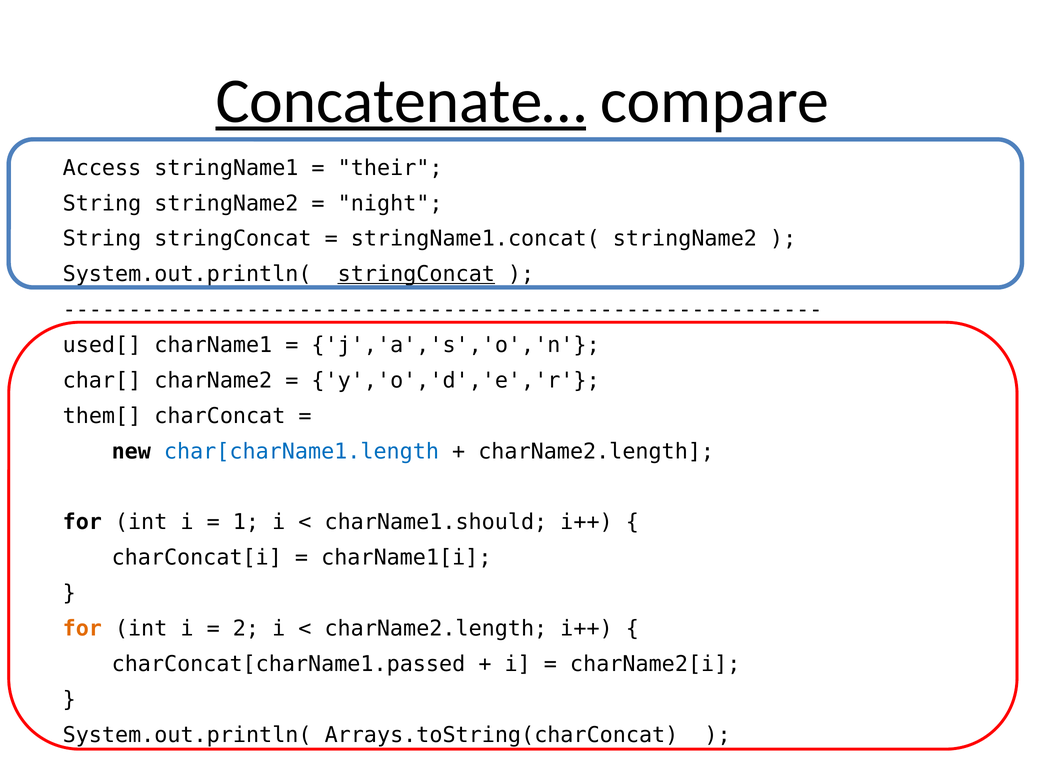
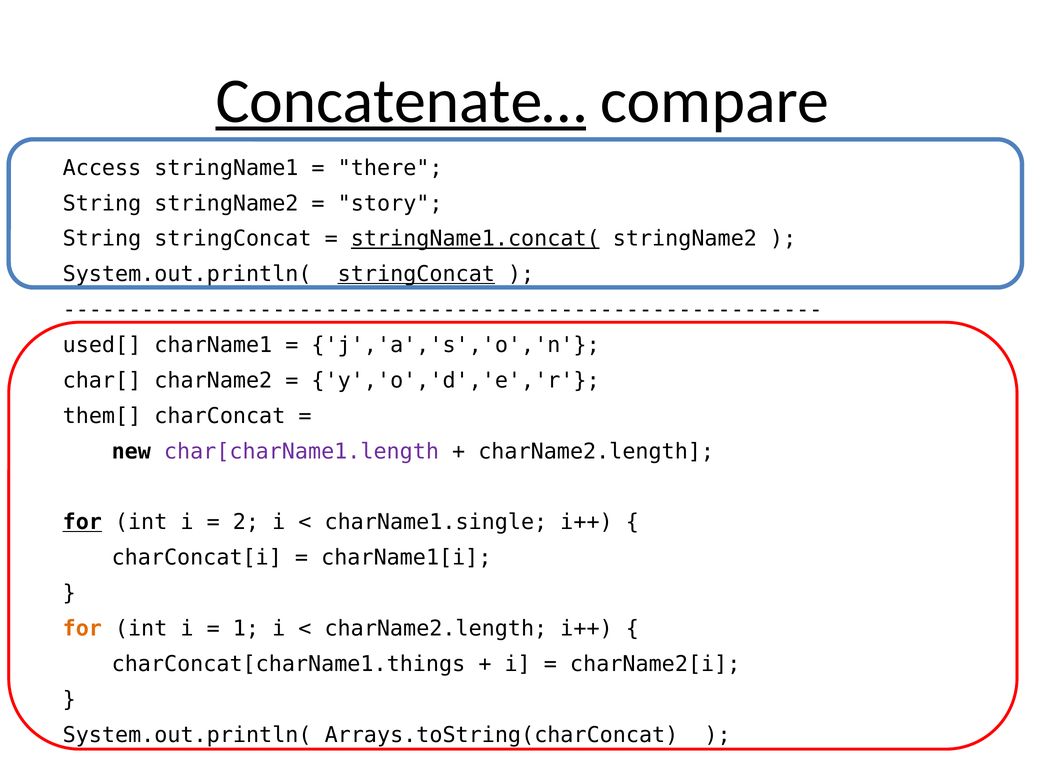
their: their -> there (390, 168)
night: night -> story (390, 203)
stringName1.concat( underline: none -> present (475, 239)
char[charName1.length colour: blue -> purple (301, 451)
for underline: none -> present (82, 522)
1: 1 -> 2 (246, 522)
charName1.should: charName1.should -> charName1.single (436, 522)
2: 2 -> 1 (246, 628)
charConcat[charName1.passed: charConcat[charName1.passed -> charConcat[charName1.things (288, 664)
